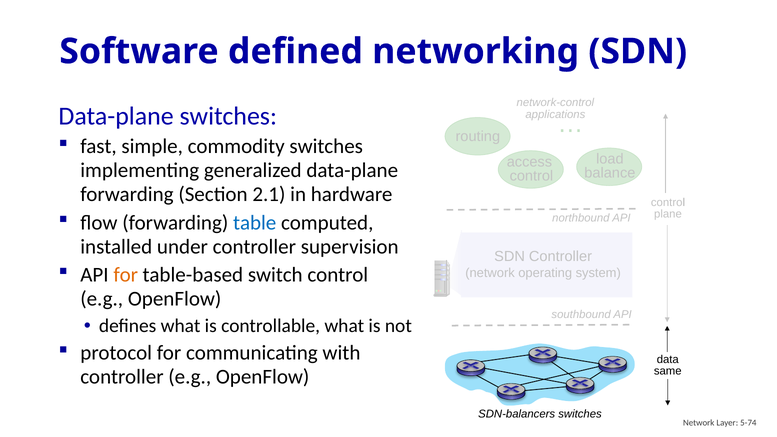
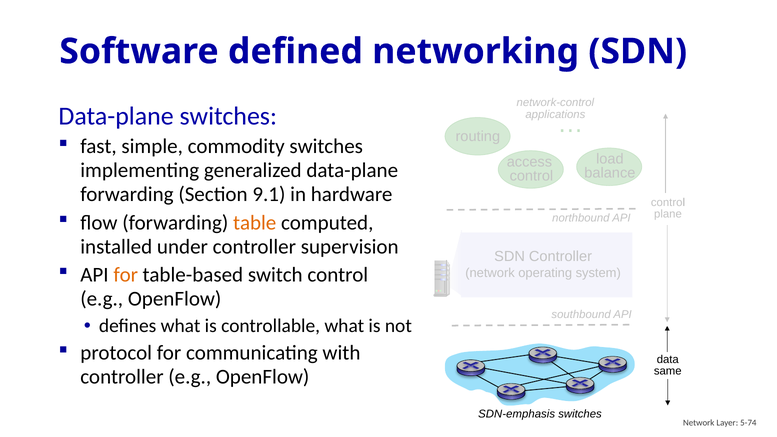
2.1: 2.1 -> 9.1 (269, 195)
table colour: blue -> orange (255, 223)
SDN-balancers: SDN-balancers -> SDN-emphasis (517, 414)
